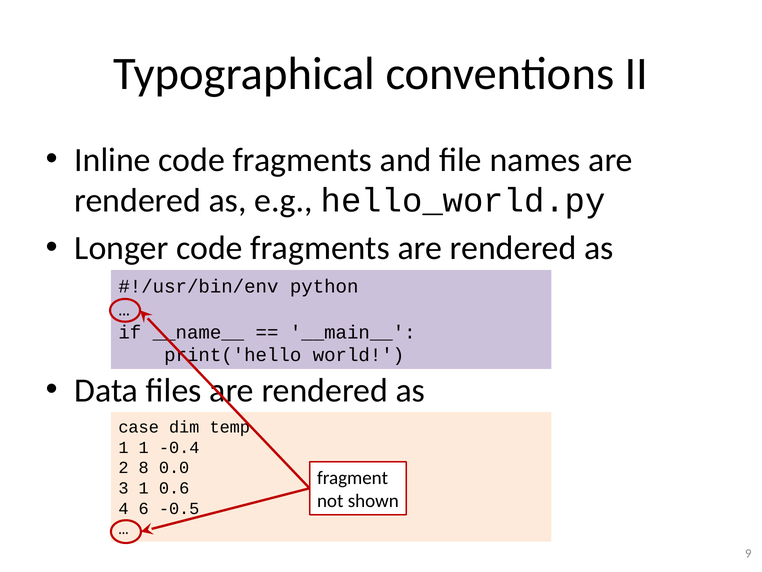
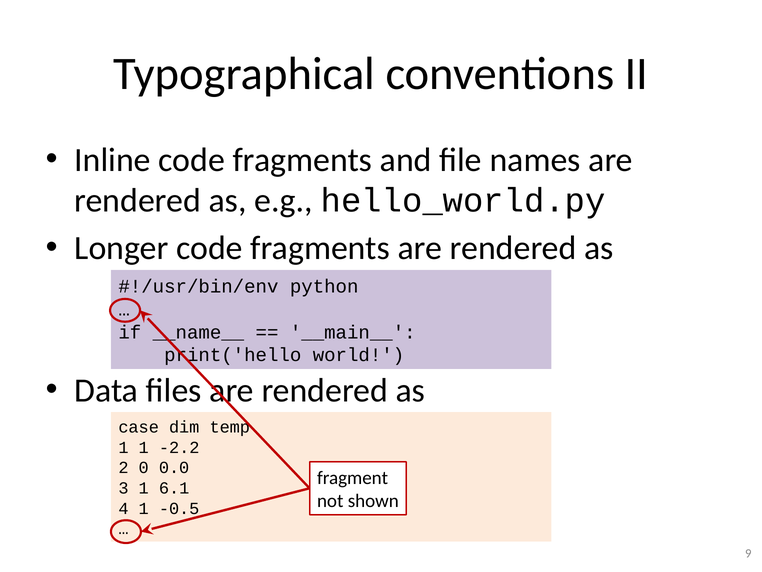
-0.4: -0.4 -> -2.2 (179, 447)
8: 8 -> 0 (144, 467)
0.6: 0.6 -> 6.1 (174, 488)
4 6: 6 -> 1 (144, 508)
